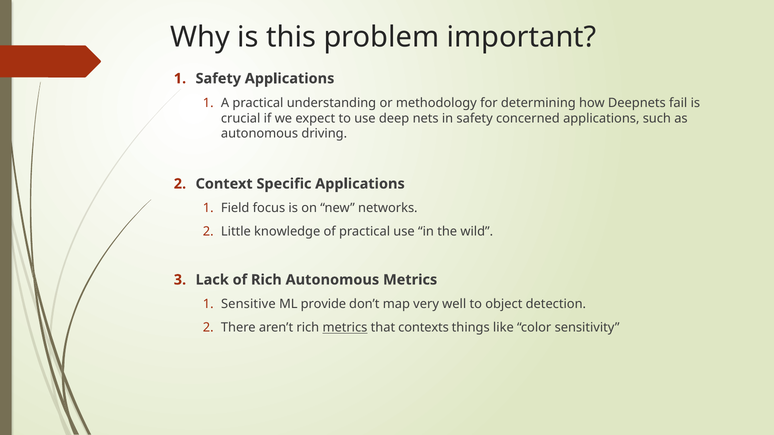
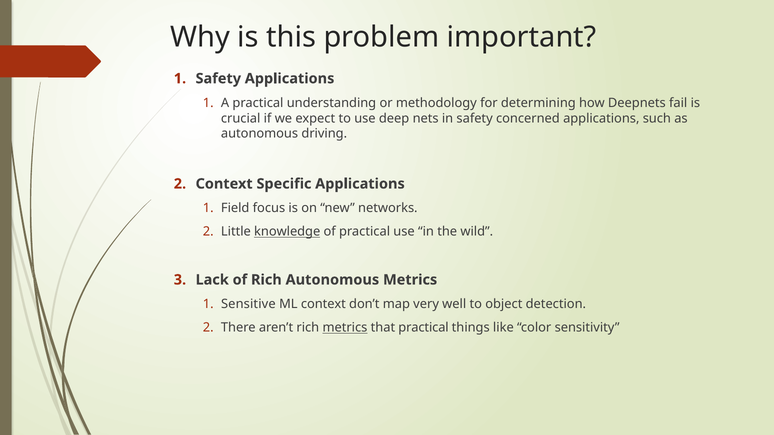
knowledge underline: none -> present (287, 232)
ML provide: provide -> context (323, 304)
that contexts: contexts -> practical (424, 328)
